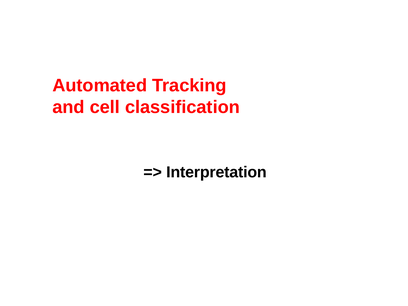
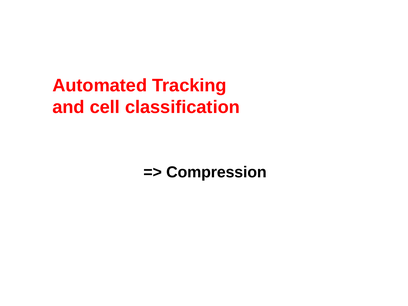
Interpretation: Interpretation -> Compression (216, 172)
